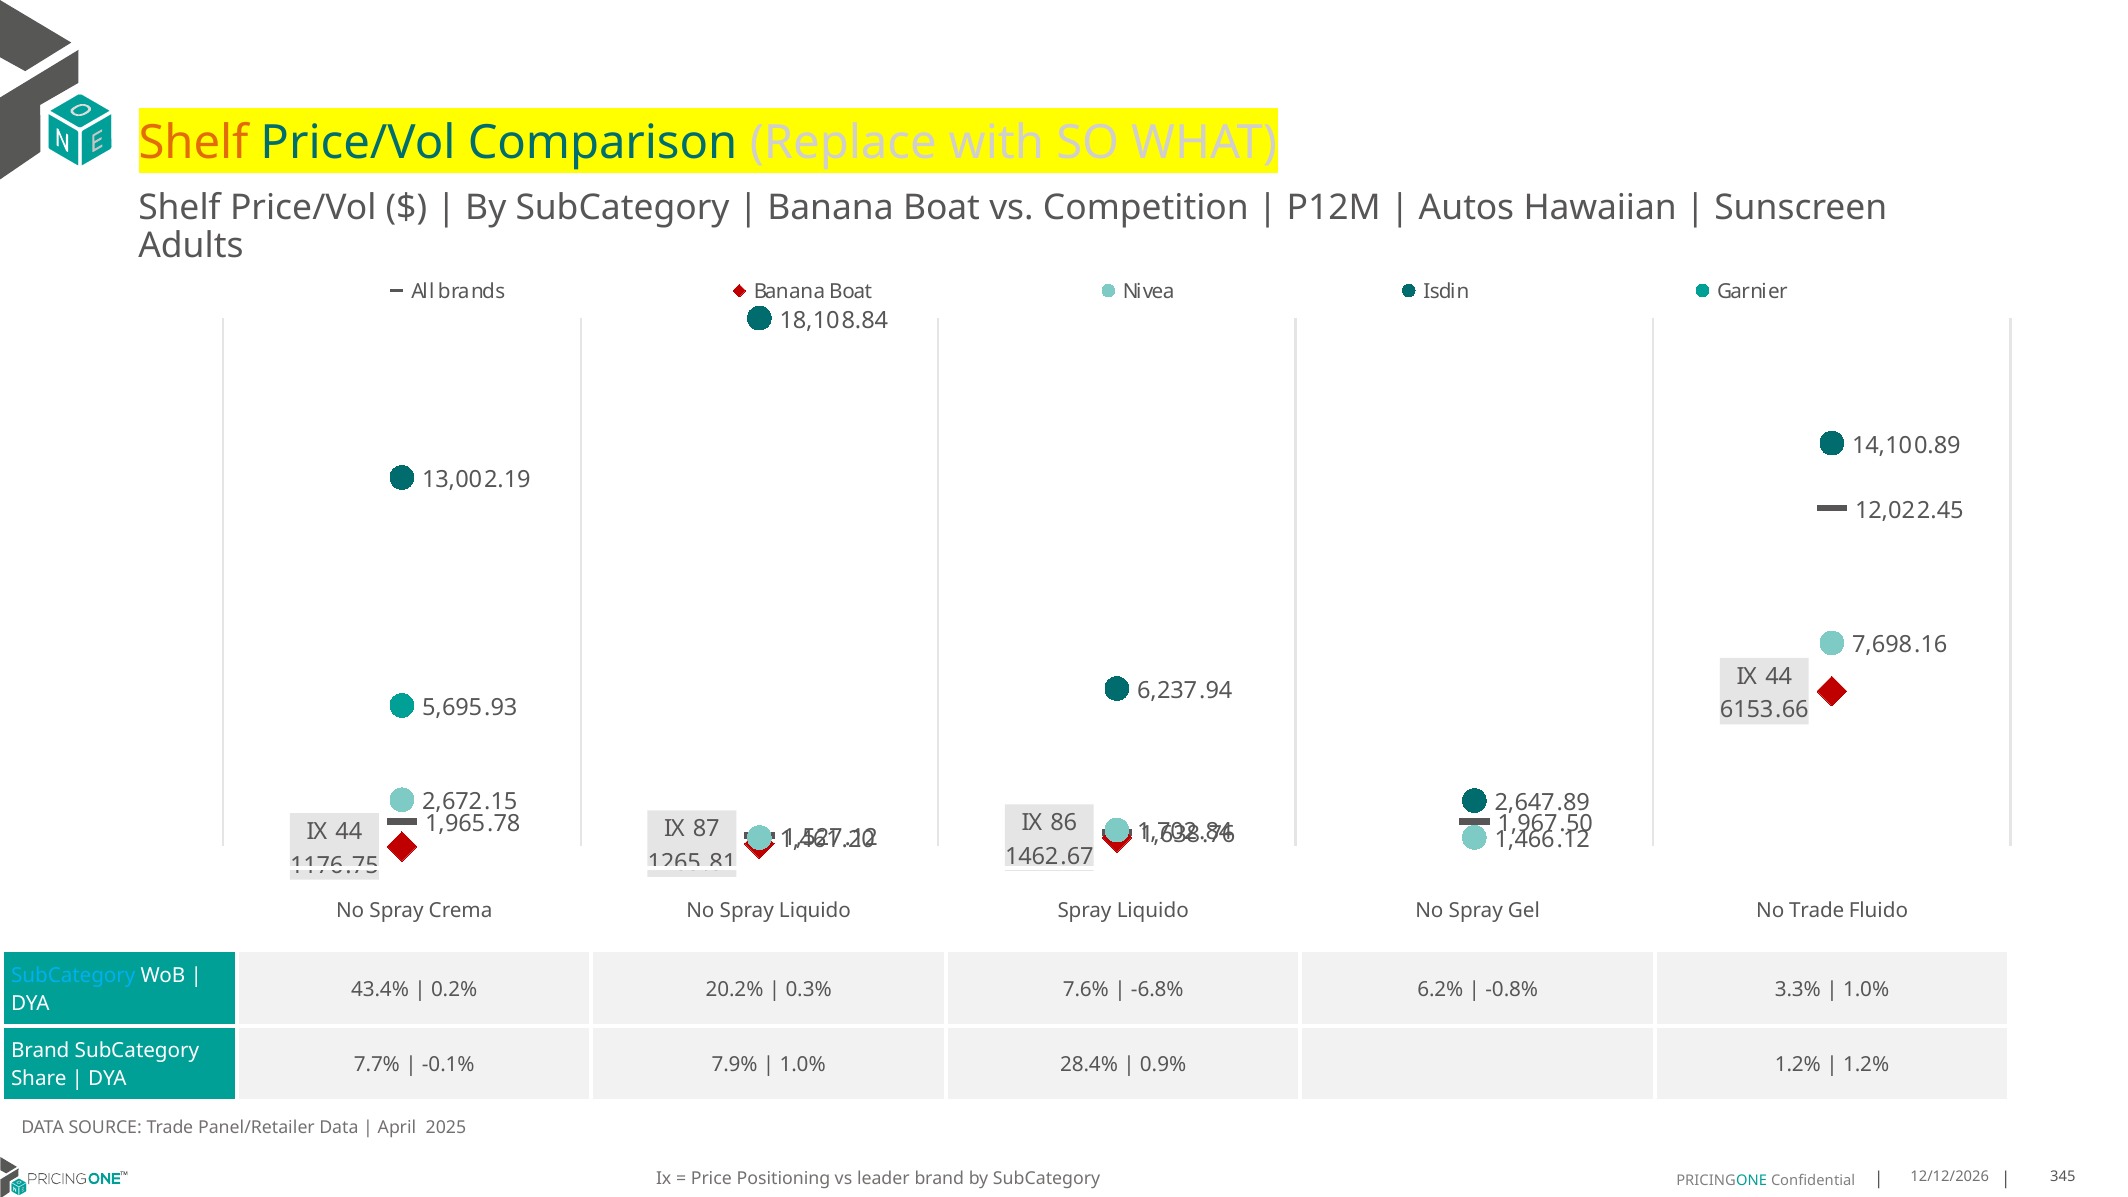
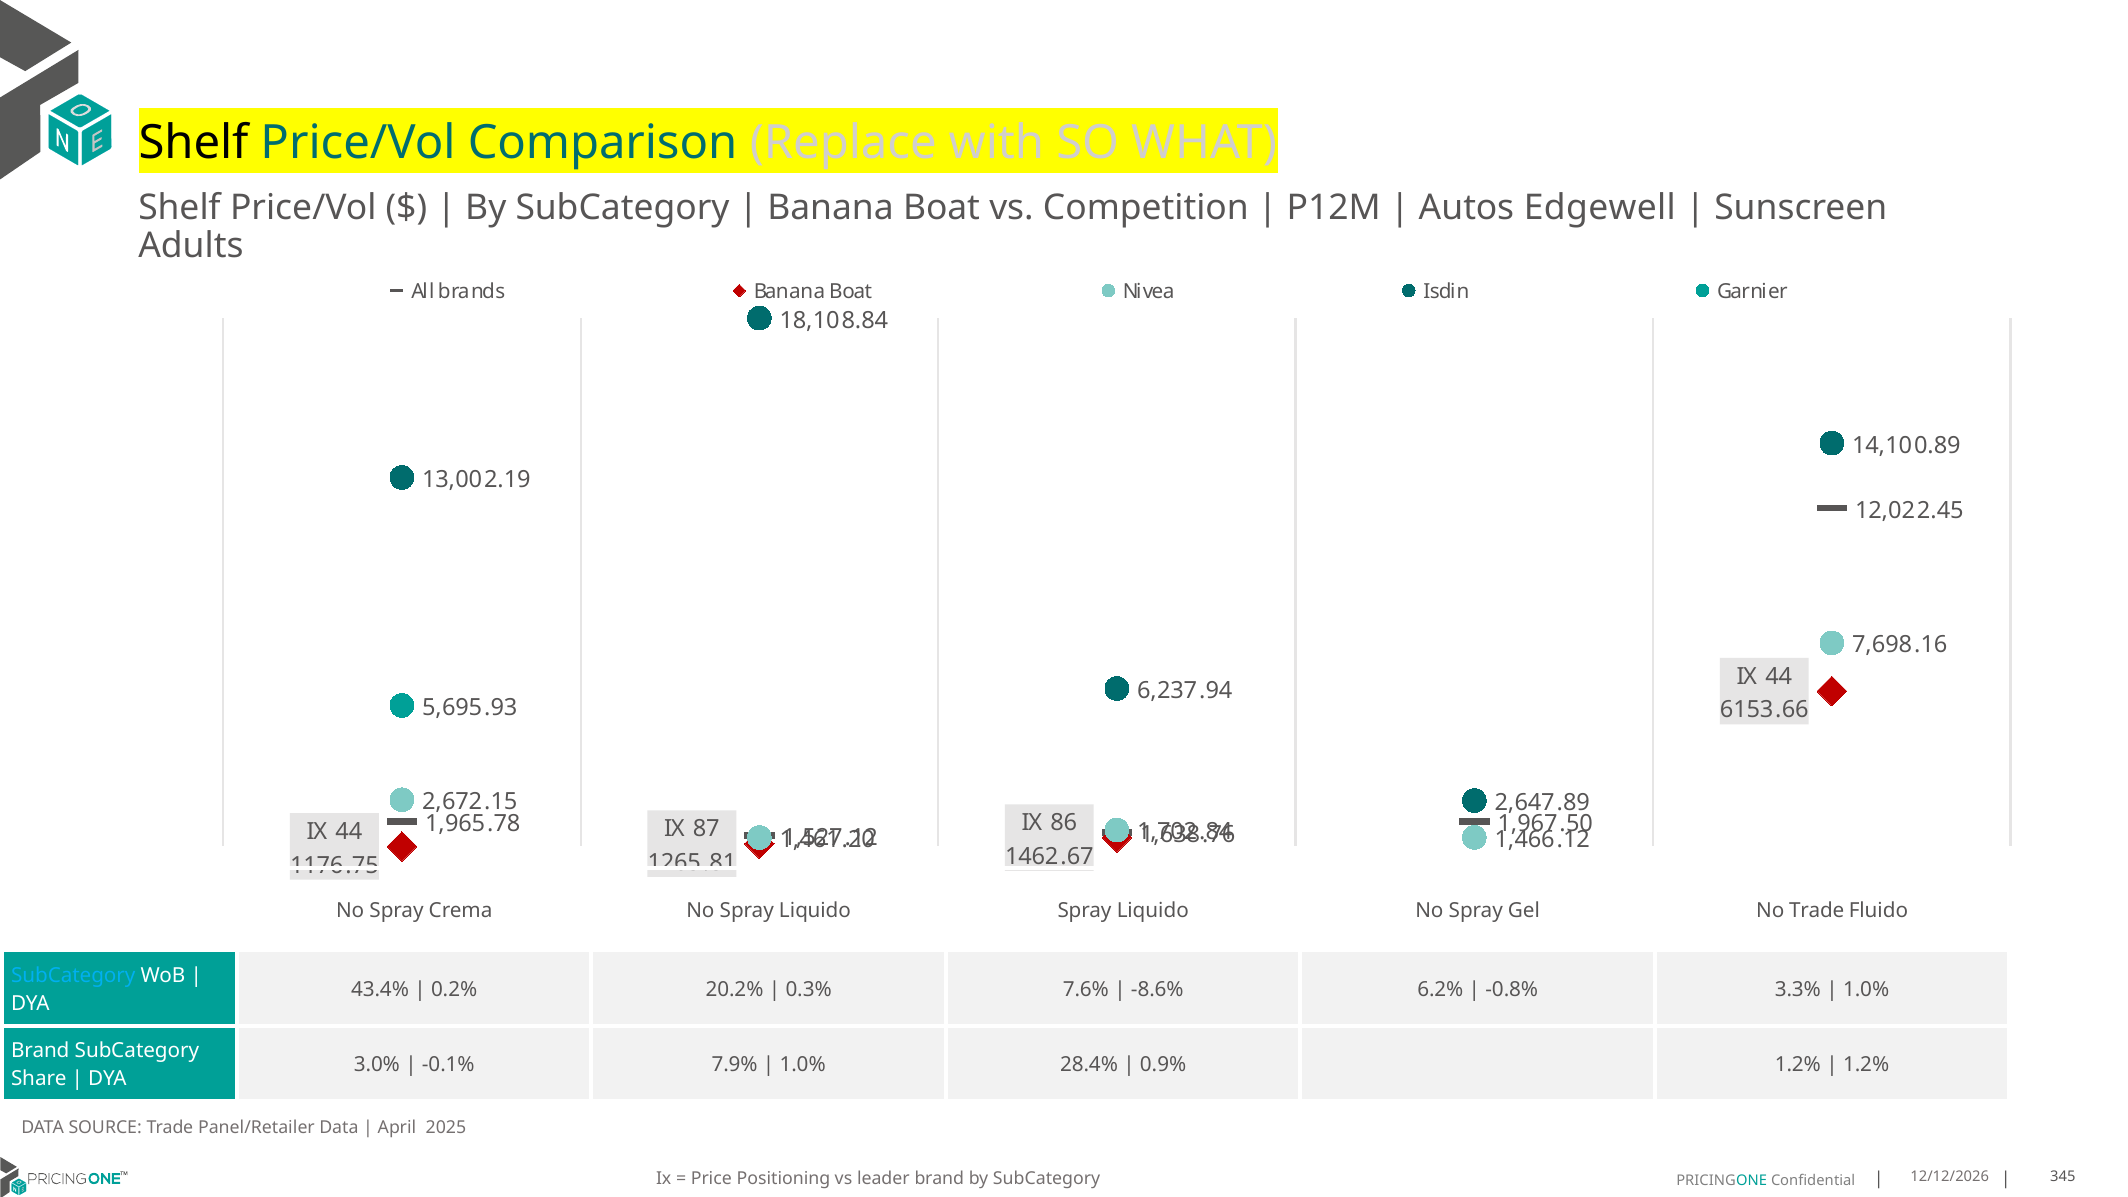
Shelf colour: orange -> black (194, 143)
Hawaiian: Hawaiian -> Edgewell (1600, 207)
-6.8%: -6.8% -> -8.6% (1157, 989)
7.7%: 7.7% -> 3.0% (377, 1065)
